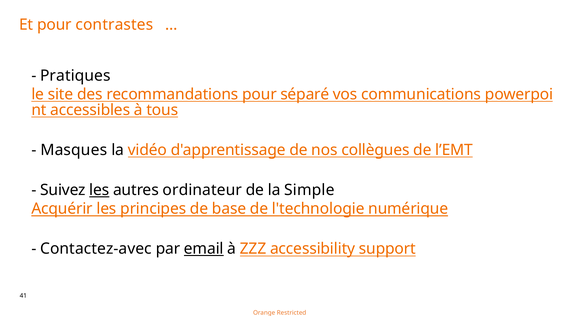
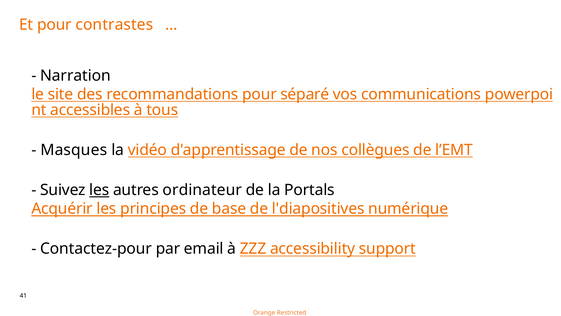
Pratiques: Pratiques -> Narration (75, 75)
Simple: Simple -> Portals (310, 190)
l'technologie: l'technologie -> l'diapositives (318, 208)
Contactez-avec: Contactez-avec -> Contactez-pour (96, 248)
email underline: present -> none (204, 248)
